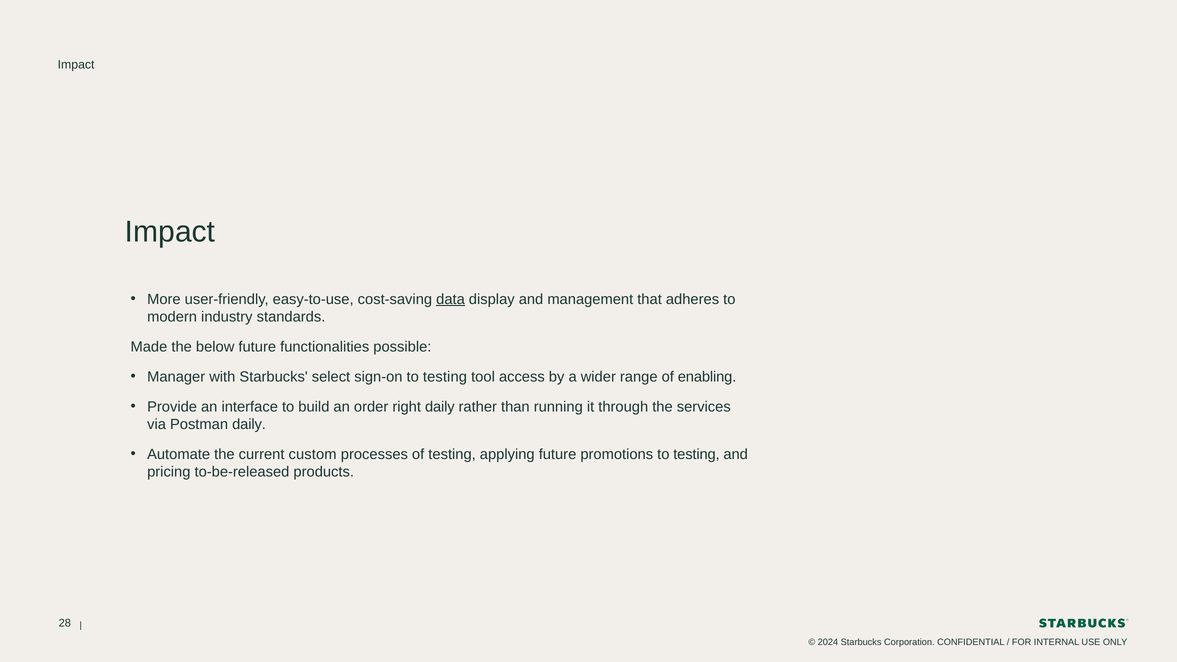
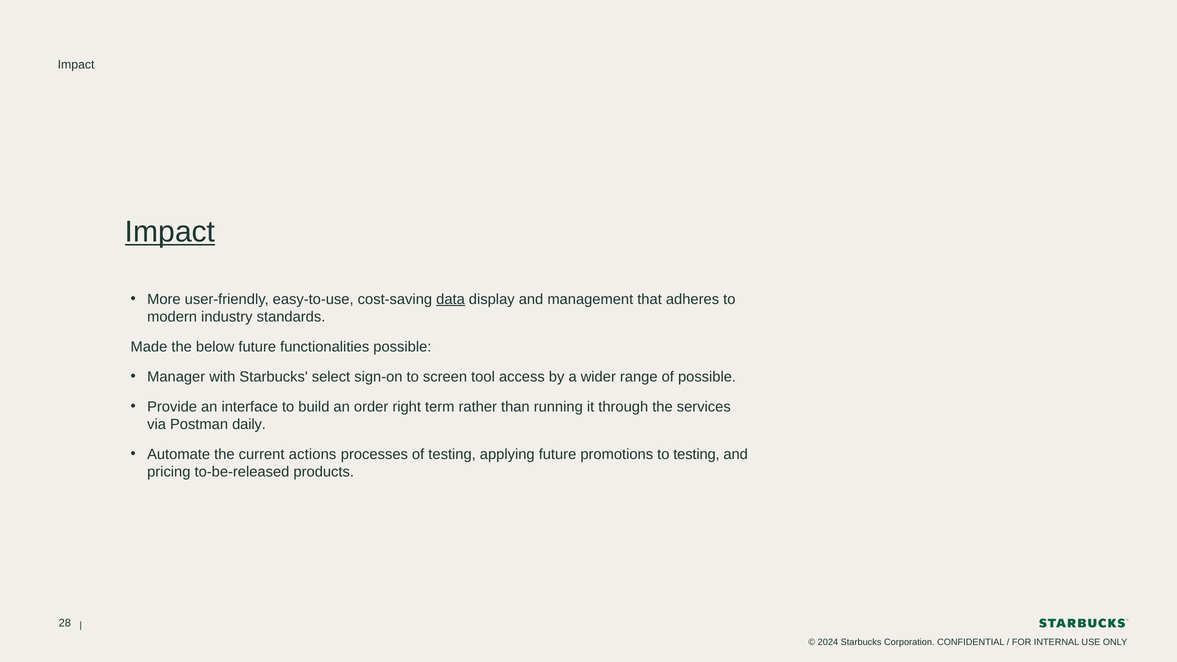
Impact underline: none -> present (170, 232)
sign-on to testing: testing -> screen (445, 377)
of enabling: enabling -> possible (707, 377)
right daily: daily -> term (440, 407)
custom: custom -> actions (313, 454)
